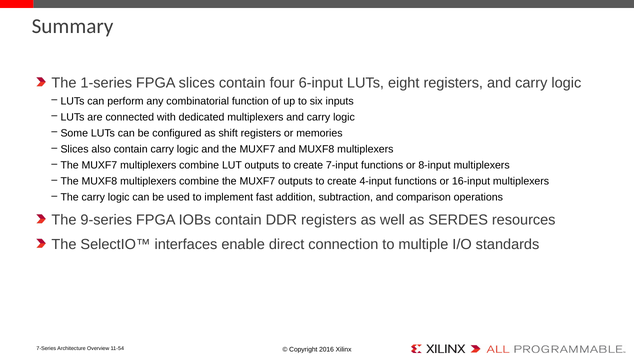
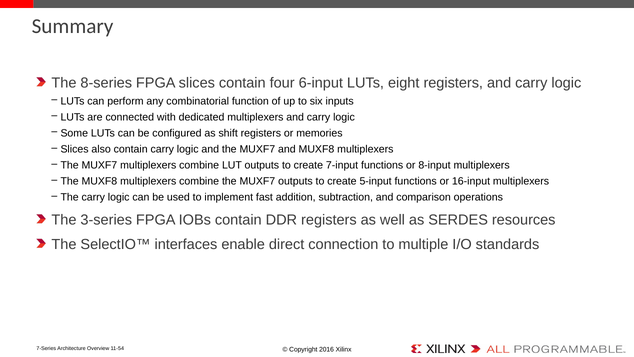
1-series: 1-series -> 8-series (106, 83)
4-input: 4-input -> 5-input (376, 181)
9-series: 9-series -> 3-series (106, 220)
